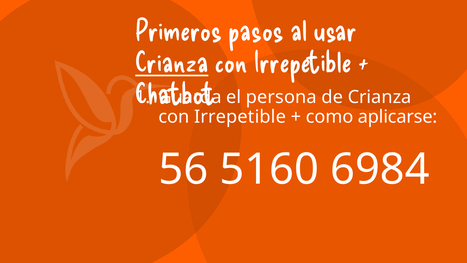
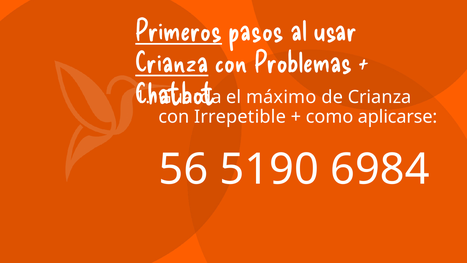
Primeros underline: none -> present (179, 31)
Irrepetible: Irrepetible -> Problemas (303, 63)
persona: persona -> máximo (281, 97)
5160: 5160 -> 5190 (269, 169)
